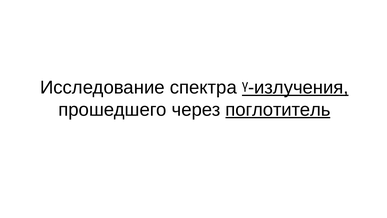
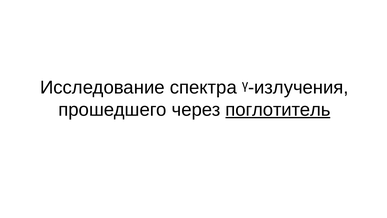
ᵞ-излучения underline: present -> none (295, 87)
